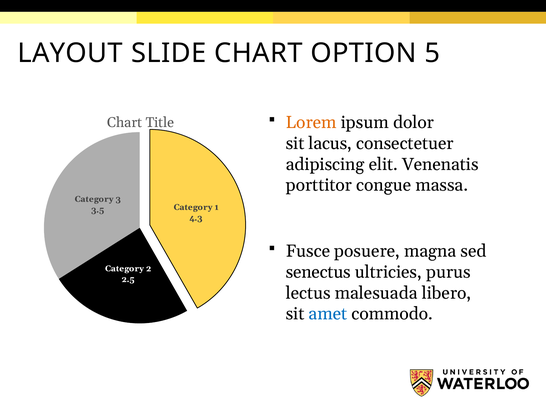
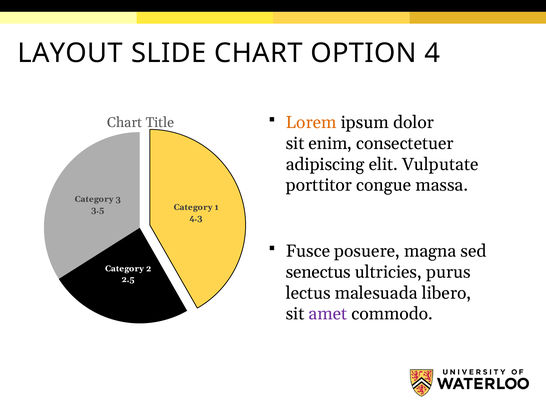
5: 5 -> 4 (432, 53)
lacus: lacus -> enim (330, 144)
Venenatis: Venenatis -> Vulputate (440, 164)
amet colour: blue -> purple (328, 314)
